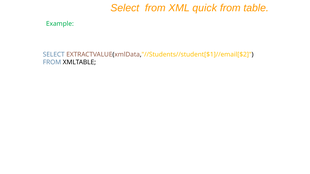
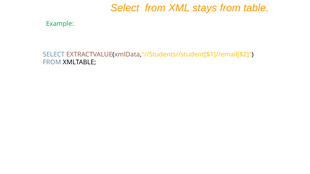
quick: quick -> stays (205, 8)
